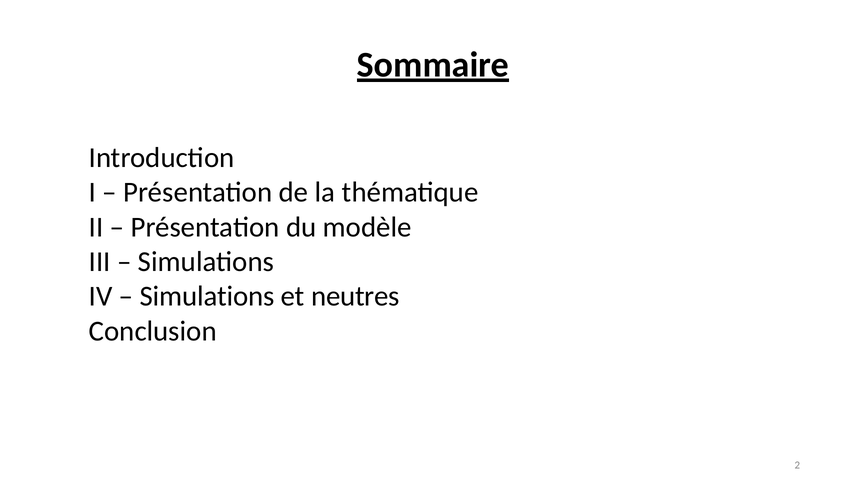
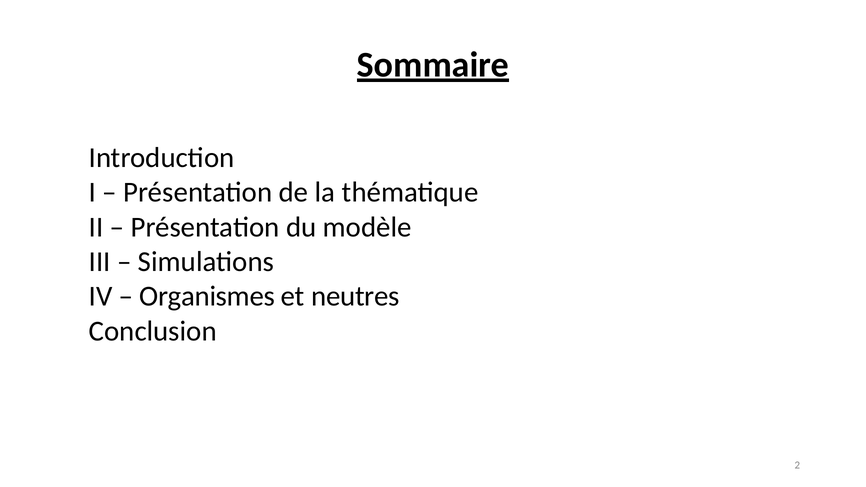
Simulations: Simulations -> Organismes (207, 296)
